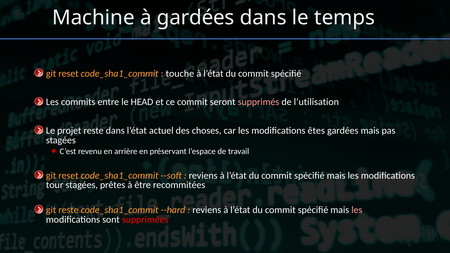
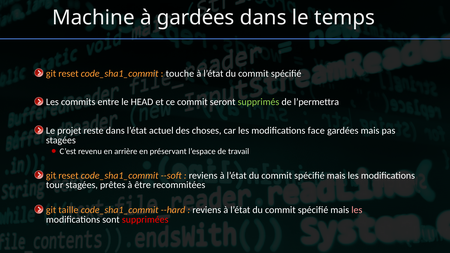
supprimés colour: pink -> light green (258, 102)
l’utilisation: l’utilisation -> l’permettra (316, 102)
êtes: êtes -> face (316, 131)
git reste: reste -> taille (68, 210)
